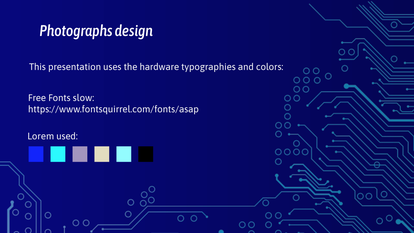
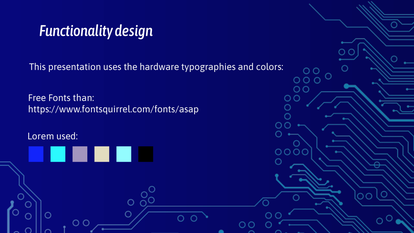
Photographs: Photographs -> Functionality (76, 31)
slow: slow -> than (83, 98)
